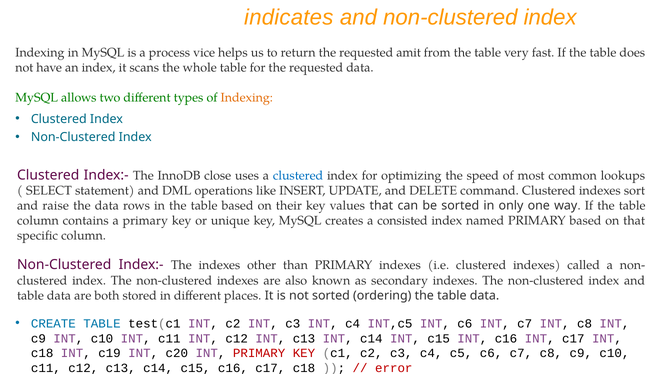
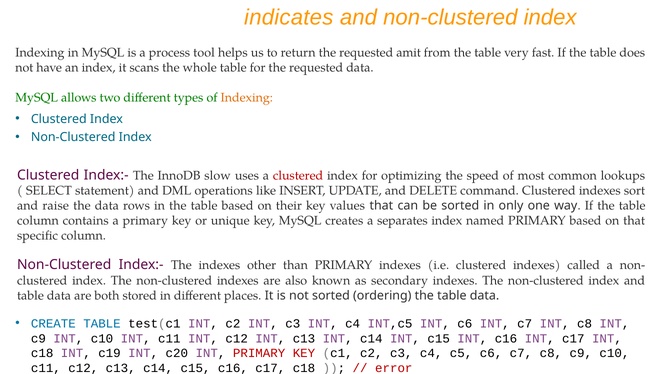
vice: vice -> tool (204, 53)
close: close -> slow (218, 176)
clustered colour: blue -> red (298, 176)
consisted: consisted -> separates (402, 221)
